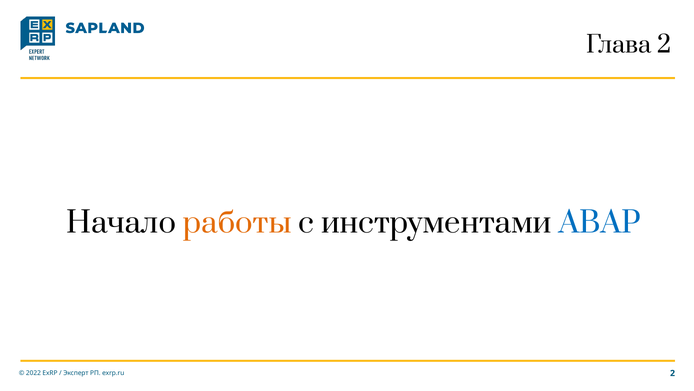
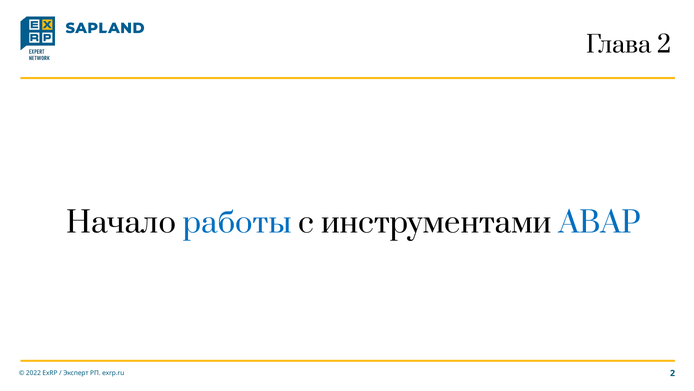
работы colour: orange -> blue (237, 223)
